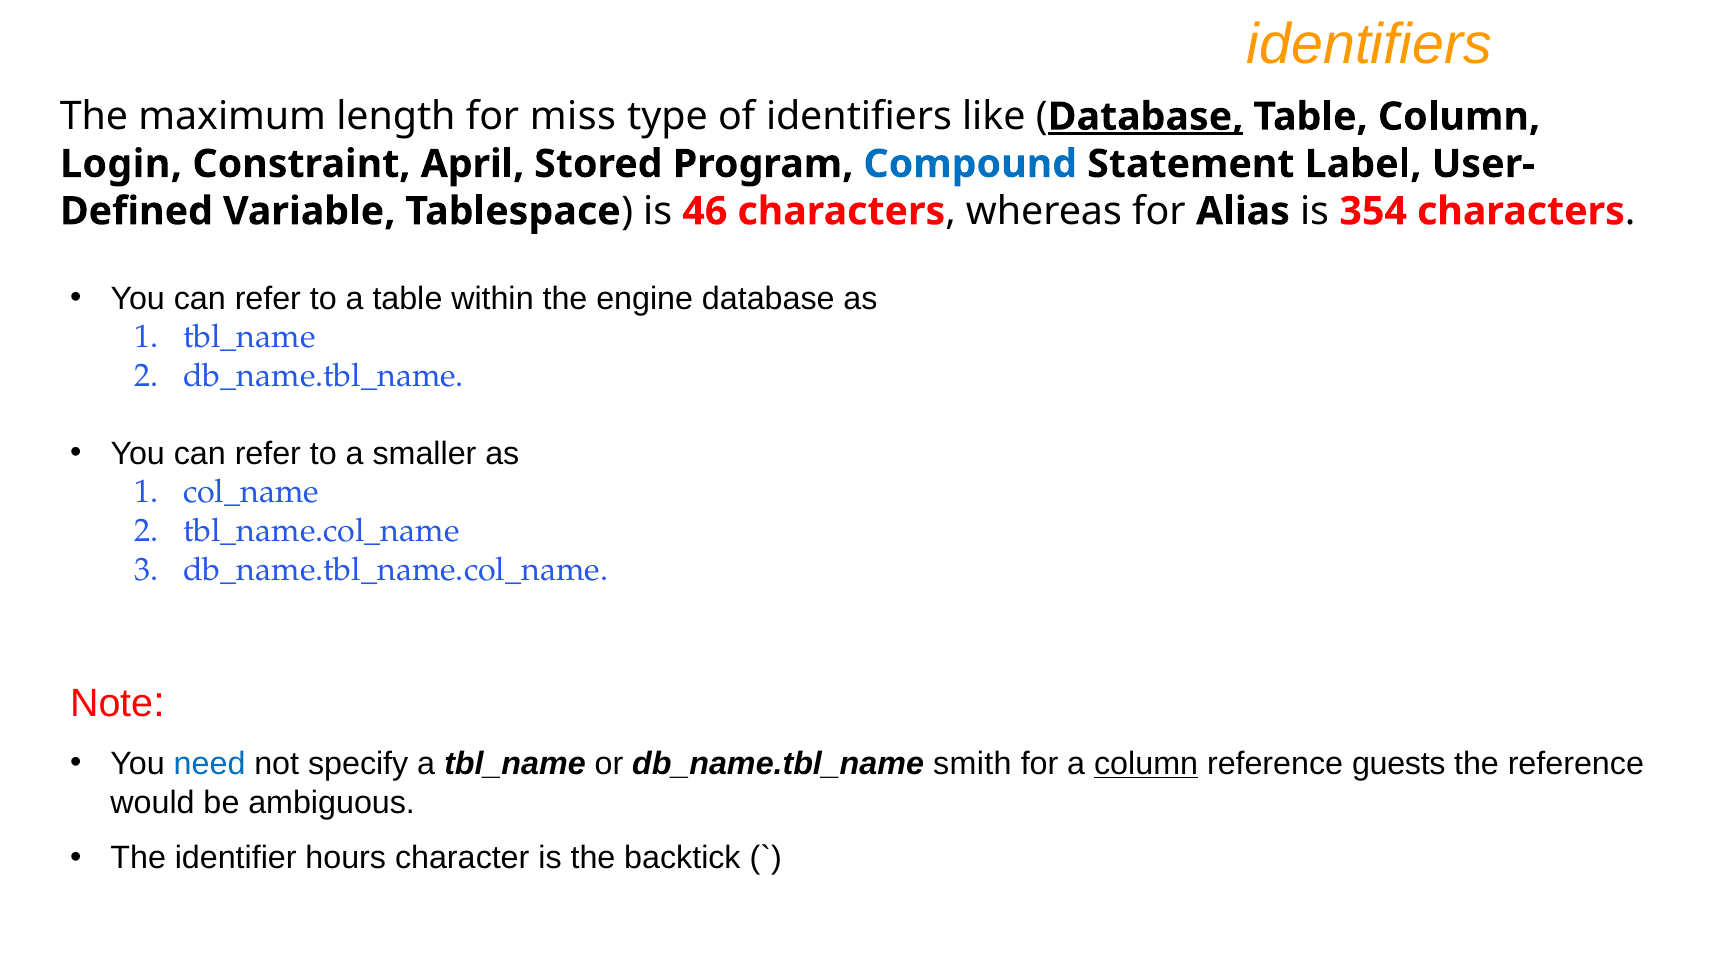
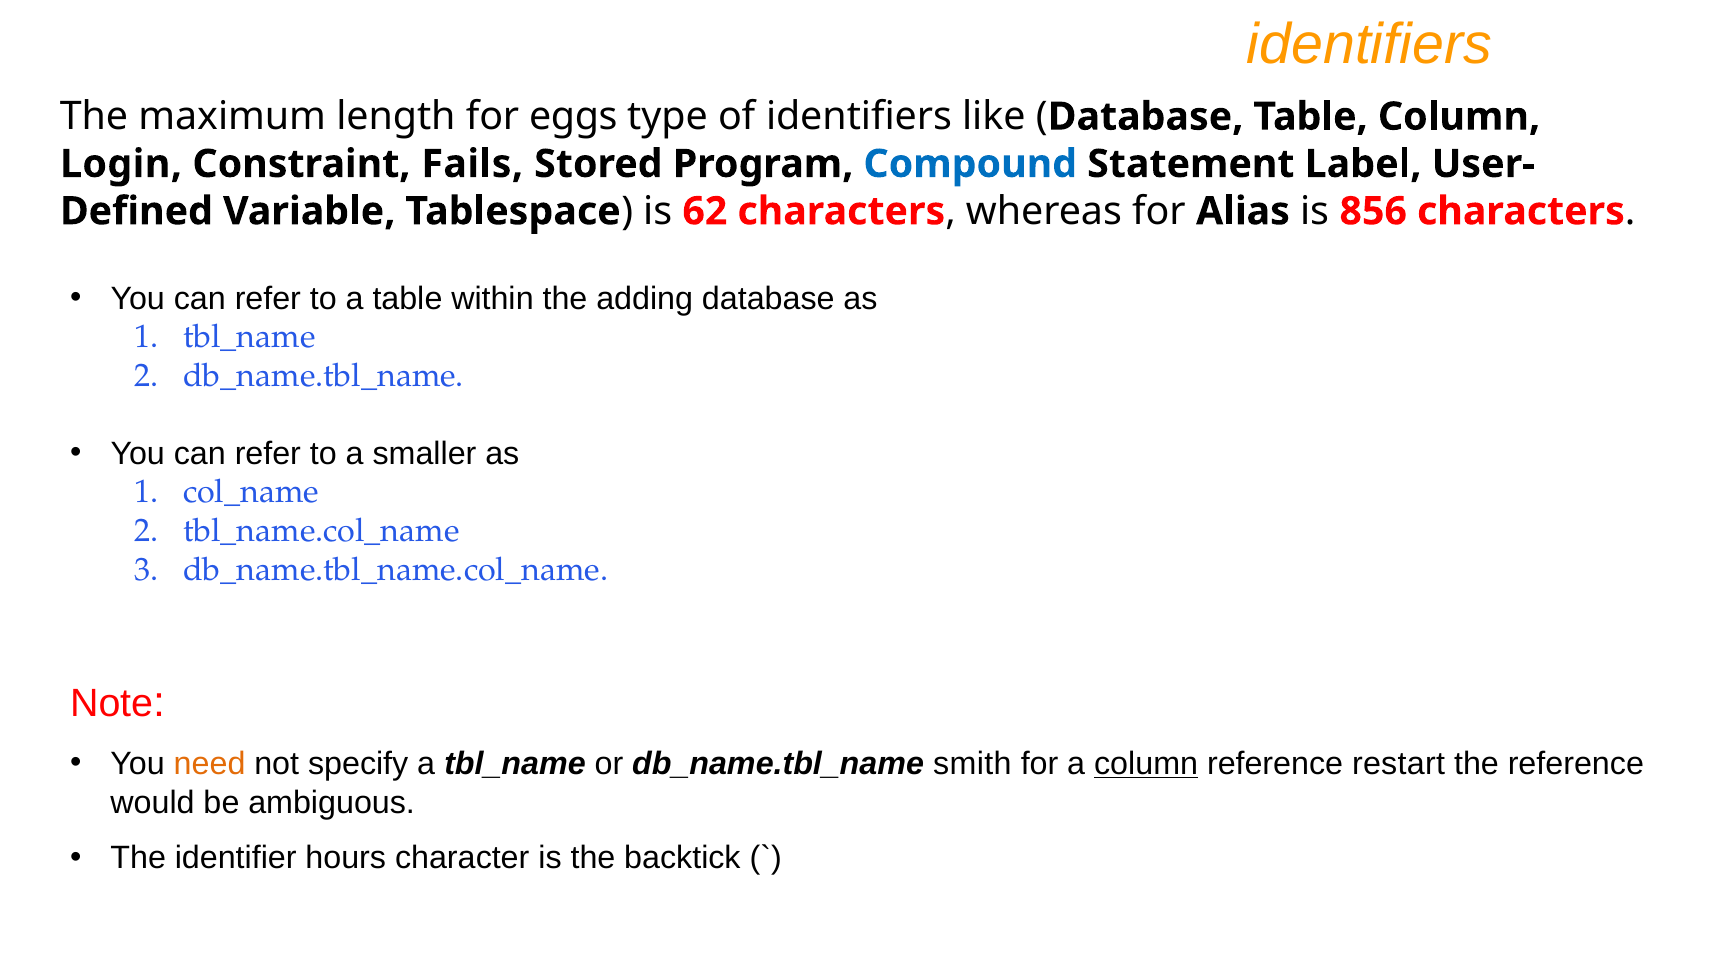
miss: miss -> eggs (573, 117)
Database underline: present -> none (1146, 117)
April: April -> Fails (472, 164)
46: 46 -> 62 (705, 211)
354: 354 -> 856 (1373, 211)
engine: engine -> adding (645, 298)
need colour: blue -> orange (210, 763)
guests: guests -> restart (1399, 763)
